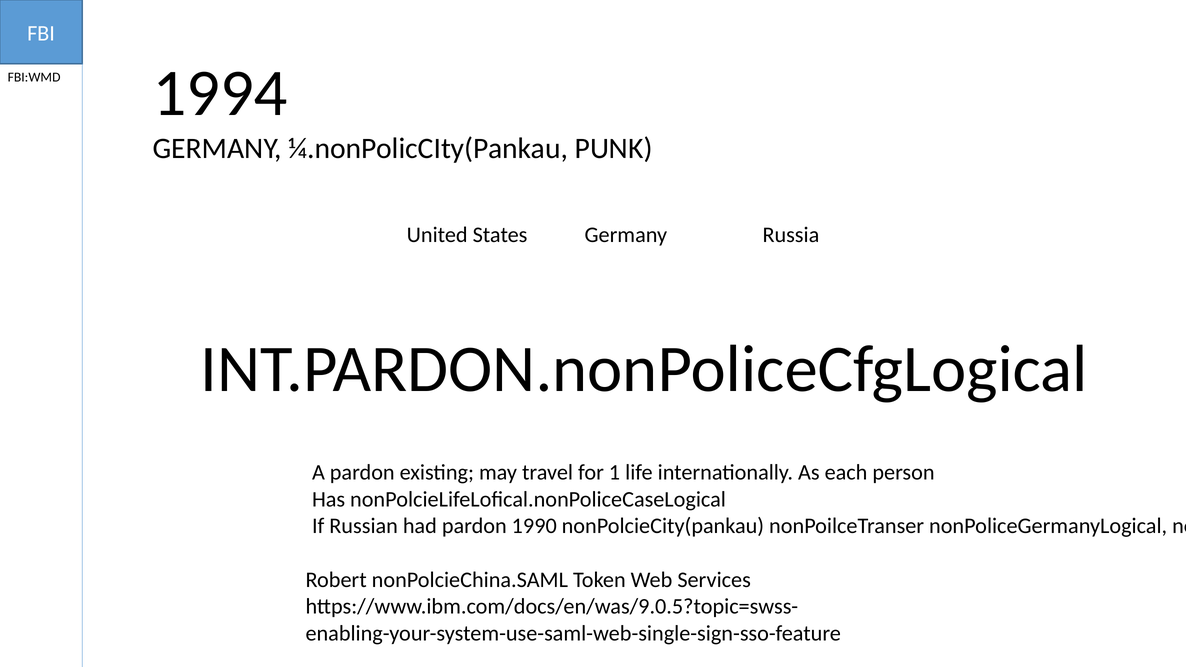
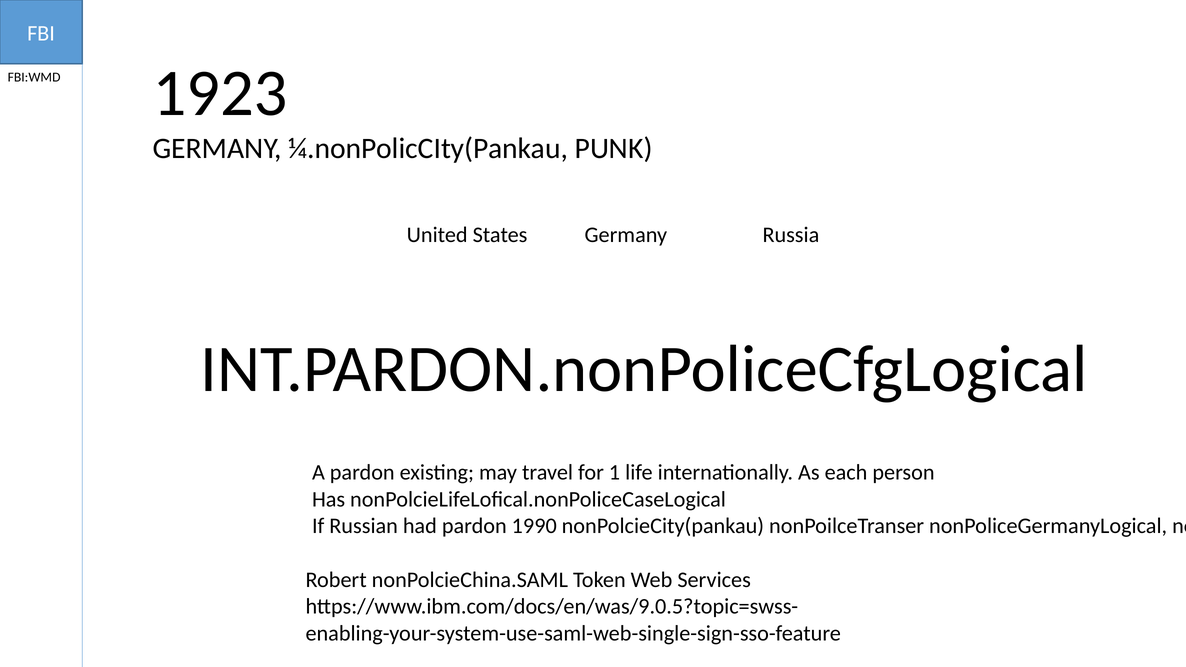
1994: 1994 -> 1923 (220, 93)
